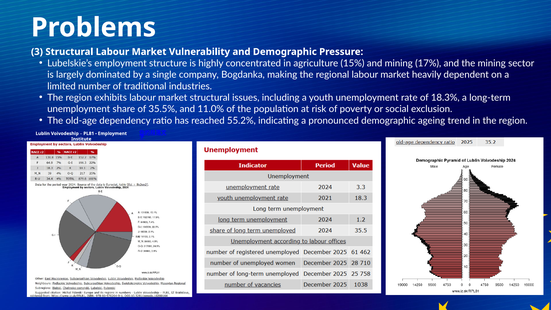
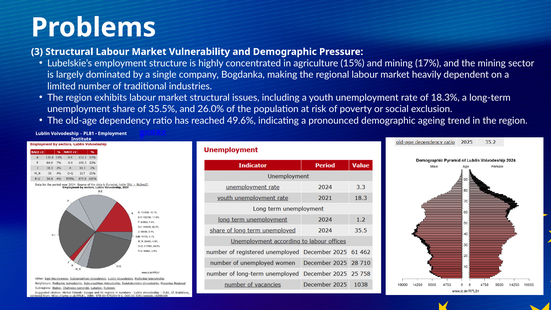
11.0%: 11.0% -> 26.0% (211, 109)
55.2%: 55.2% -> 49.6% (241, 121)
